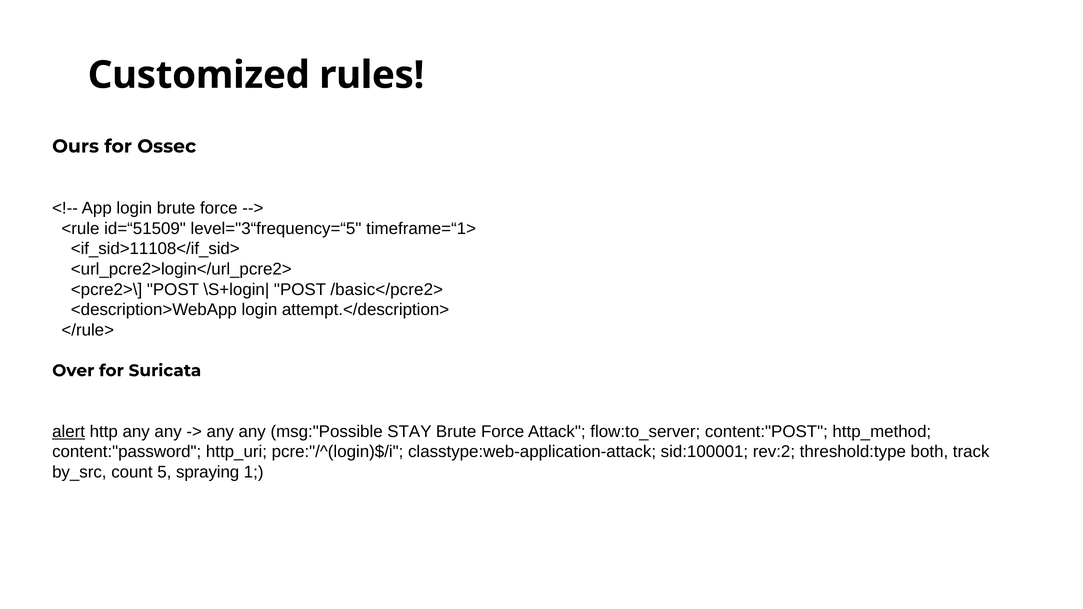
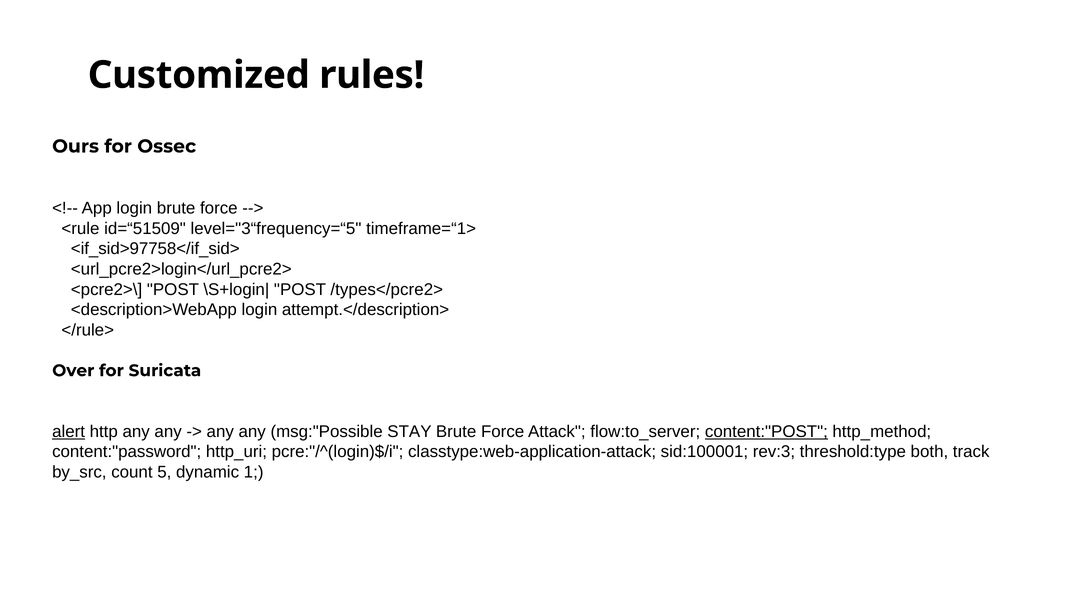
<if_sid>11108</if_sid>: <if_sid>11108</if_sid> -> <if_sid>97758</if_sid> (155, 249)
/basic</pcre2>: /basic</pcre2> -> /types</pcre2> (387, 290)
content:"POST underline: none -> present (766, 432)
rev:2: rev:2 -> rev:3 (774, 452)
spraying: spraying -> dynamic (208, 472)
